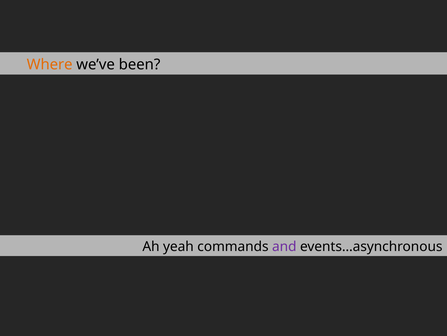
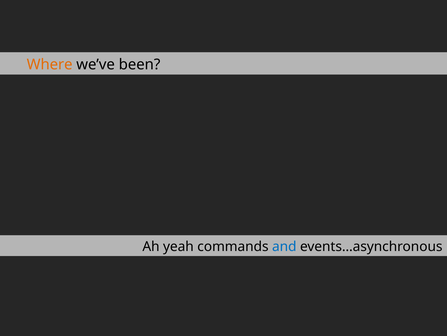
and colour: purple -> blue (284, 246)
